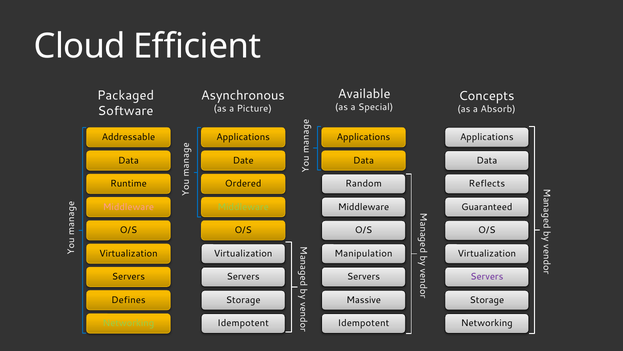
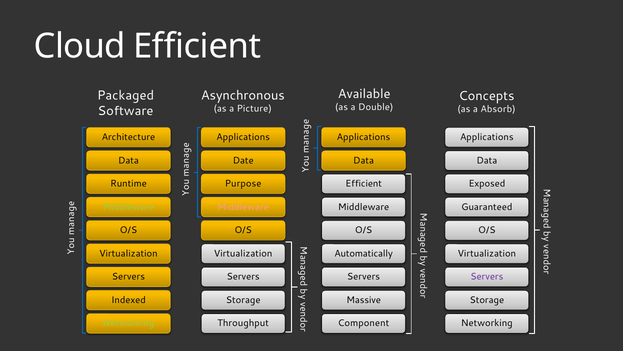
Special: Special -> Double (376, 107)
Addressable: Addressable -> Architecture (128, 137)
Ordered: Ordered -> Purpose (243, 183)
Random: Random -> Efficient (364, 183)
Reflects: Reflects -> Exposed (487, 183)
Middleware colour: pink -> light green (128, 207)
Middleware colour: light green -> pink (243, 207)
Manipulation: Manipulation -> Automatically (364, 253)
Defines: Defines -> Indexed (128, 300)
Idempotent: Idempotent -> Throughput (243, 323)
Idempotent: Idempotent -> Component (363, 323)
